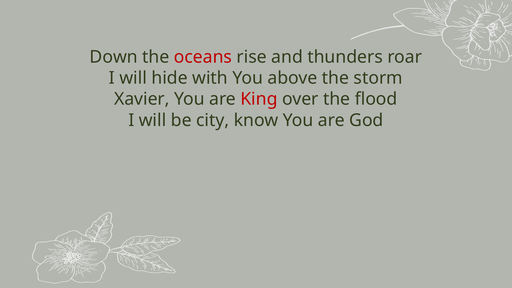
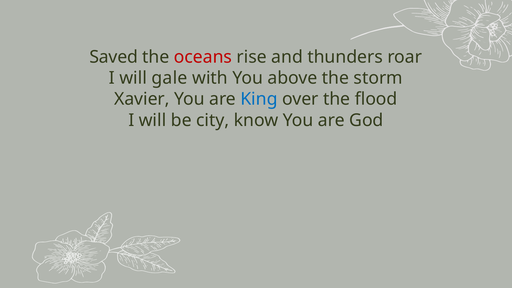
Down: Down -> Saved (114, 57)
hide: hide -> gale (170, 78)
King colour: red -> blue (259, 99)
